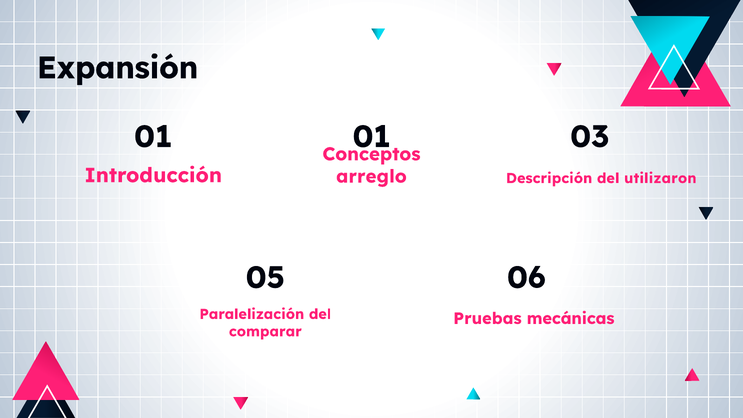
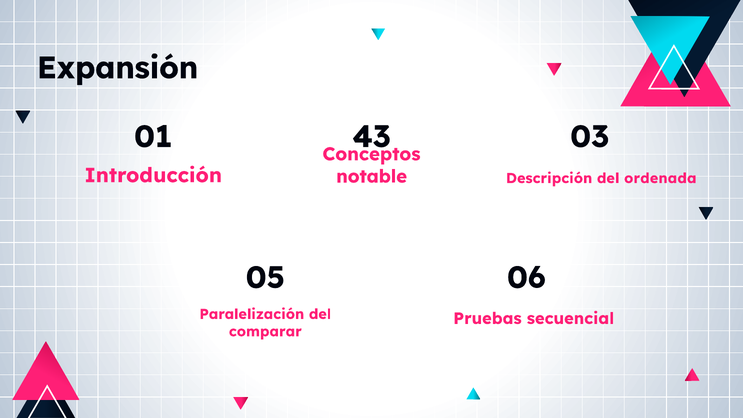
01 01: 01 -> 43 (372, 137)
arreglo: arreglo -> notable (372, 176)
utilizaron: utilizaron -> ordenada (660, 178)
mecánicas: mecánicas -> secuencial (570, 318)
